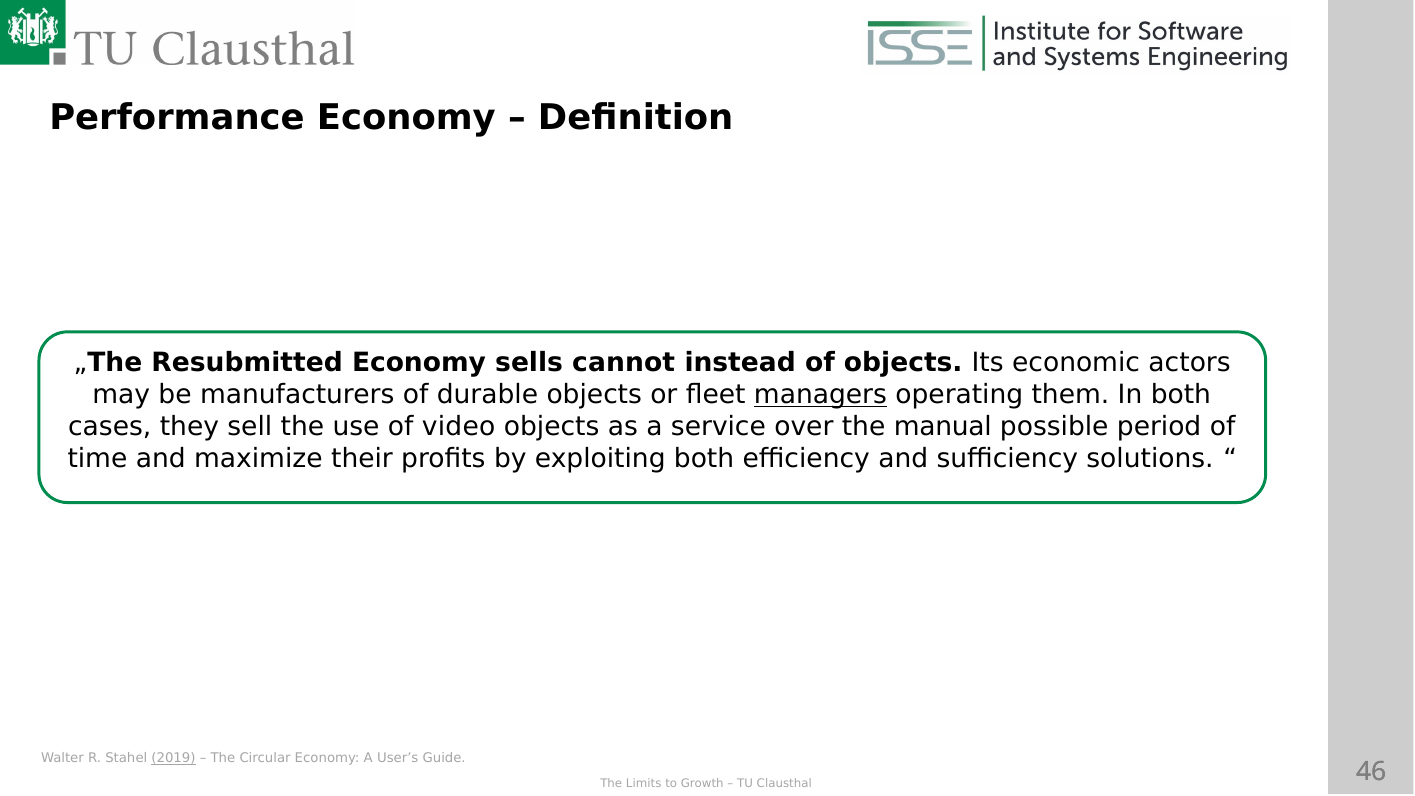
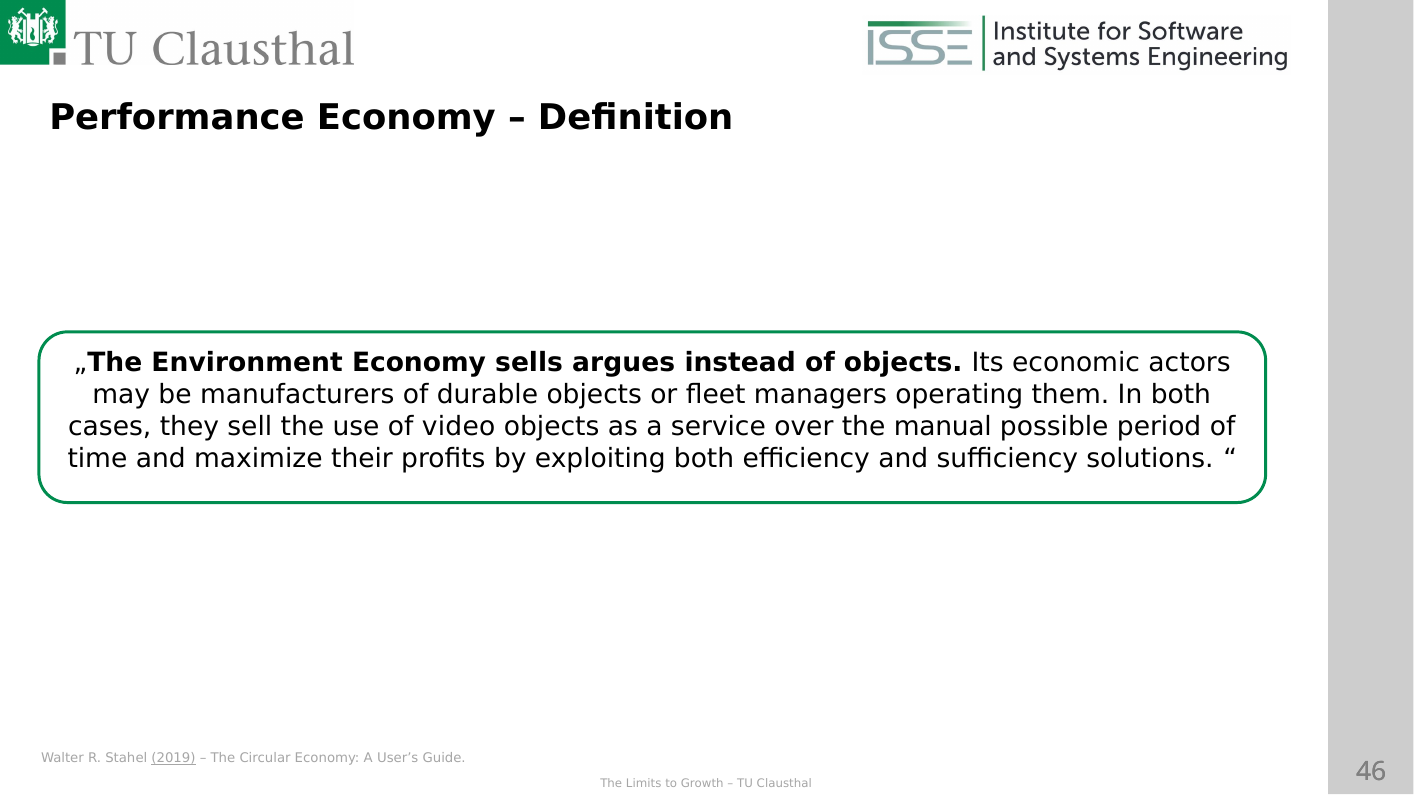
Resubmitted: Resubmitted -> Environment (247, 363)
cannot: cannot -> argues (624, 363)
managers underline: present -> none (820, 395)
